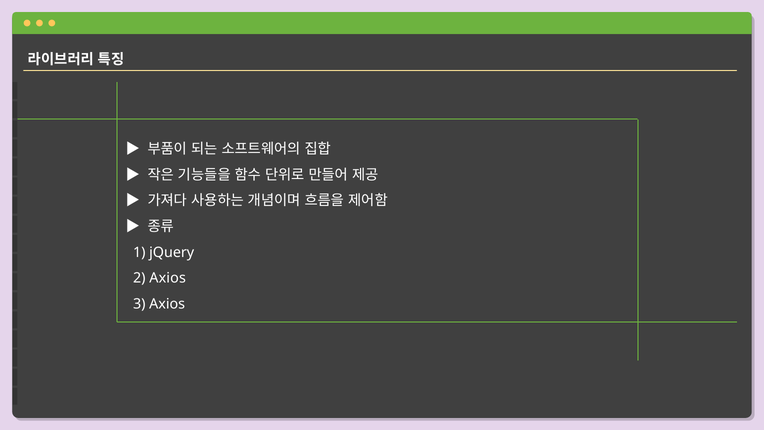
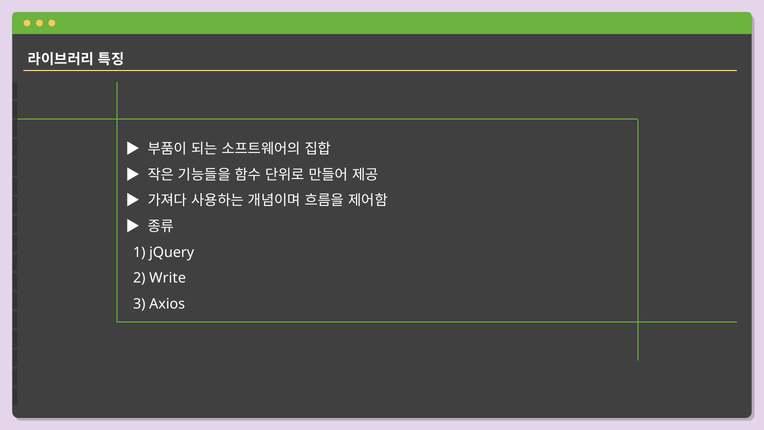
2 Axios: Axios -> Write (168, 278)
